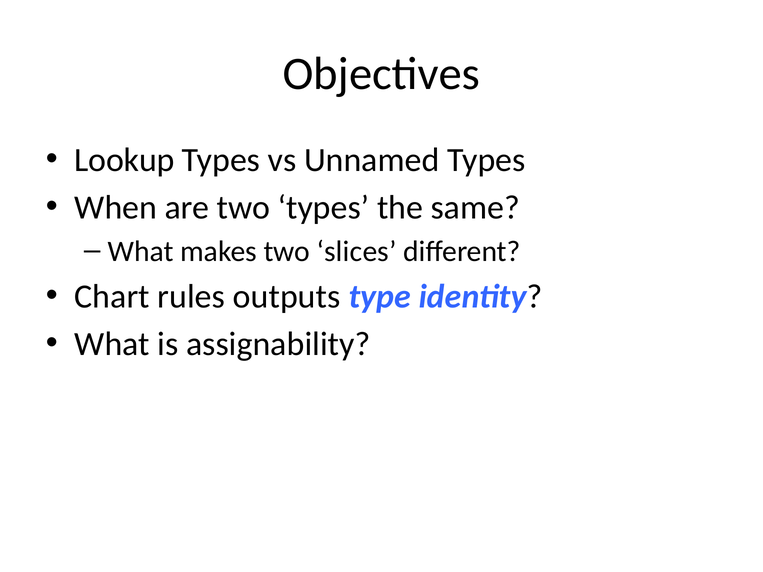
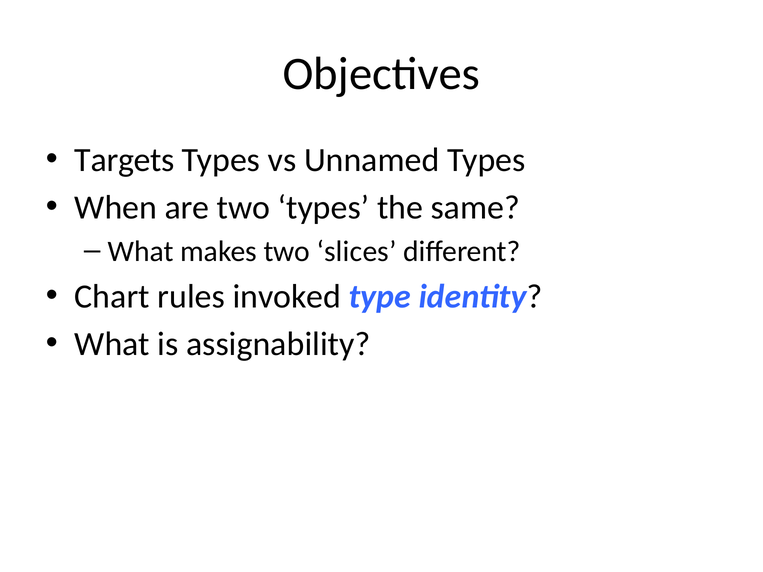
Lookup: Lookup -> Targets (124, 160)
outputs: outputs -> invoked (287, 297)
